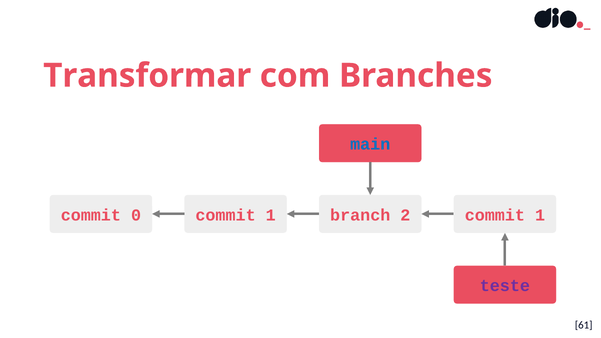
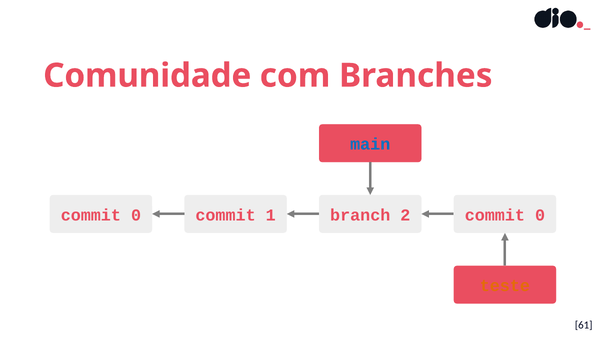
Transformar: Transformar -> Comunidade (147, 76)
2 commit 1: 1 -> 0 (540, 215)
teste colour: purple -> orange (505, 286)
